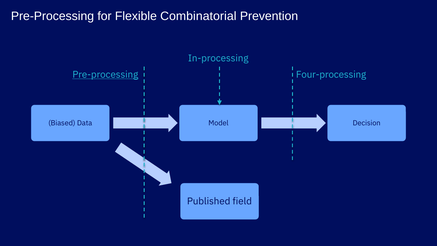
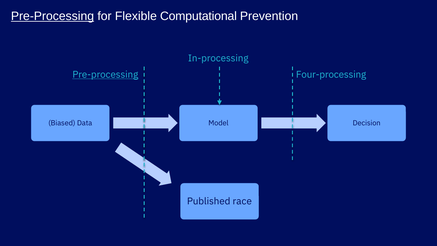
Pre-Processing underline: none -> present (52, 16)
Combinatorial: Combinatorial -> Computational (198, 16)
field: field -> race (242, 201)
